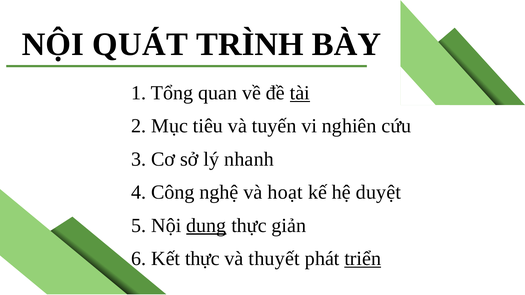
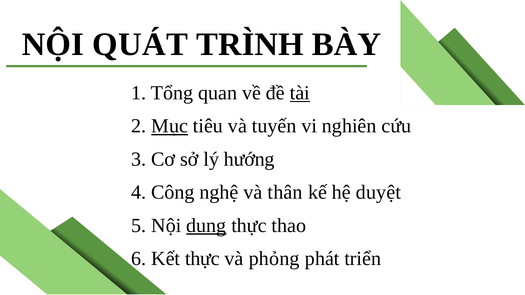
Mục underline: none -> present (170, 126)
nhanh: nhanh -> hướng (249, 159)
hoạt: hoạt -> thân (285, 193)
giản: giản -> thao (289, 226)
thuyết: thuyết -> phỏng (274, 259)
triển underline: present -> none (363, 259)
